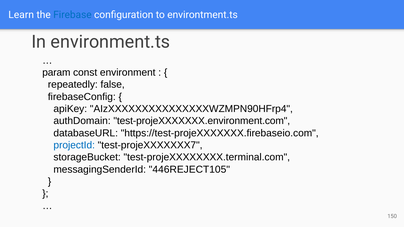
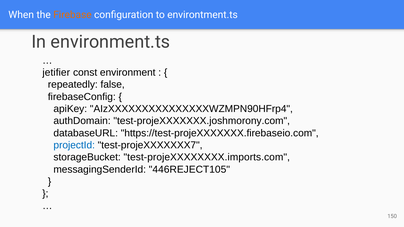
Learn: Learn -> When (21, 15)
Firebase colour: blue -> orange (72, 15)
param: param -> jetifier (56, 73)
test-projeXXXXXXX.environment.com: test-projeXXXXXXX.environment.com -> test-projeXXXXXXX.joshmorony.com (202, 121)
test-projeXXXXXXXX.terminal.com: test-projeXXXXXXXX.terminal.com -> test-projeXXXXXXXX.imports.com (207, 157)
